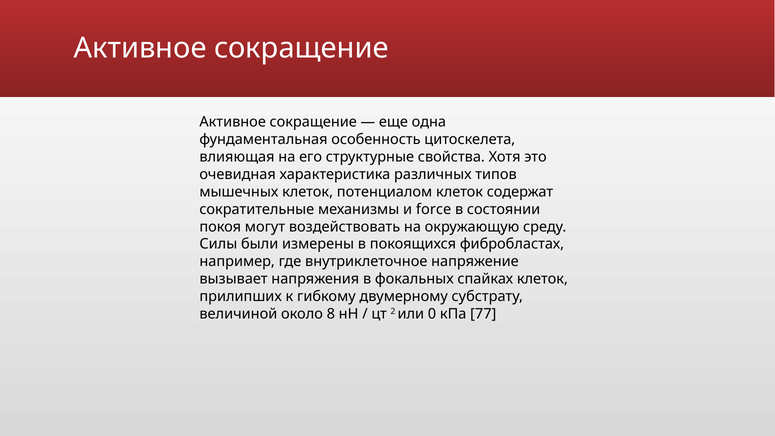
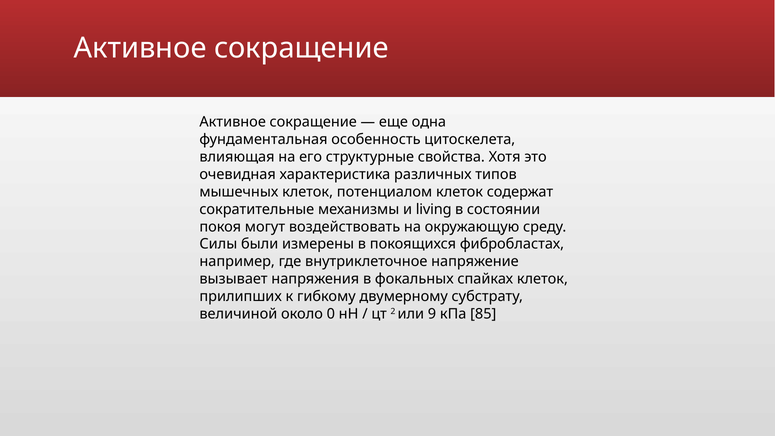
force: force -> living (434, 209)
8: 8 -> 0 (331, 314)
0: 0 -> 9 (432, 314)
77: 77 -> 85 (483, 314)
